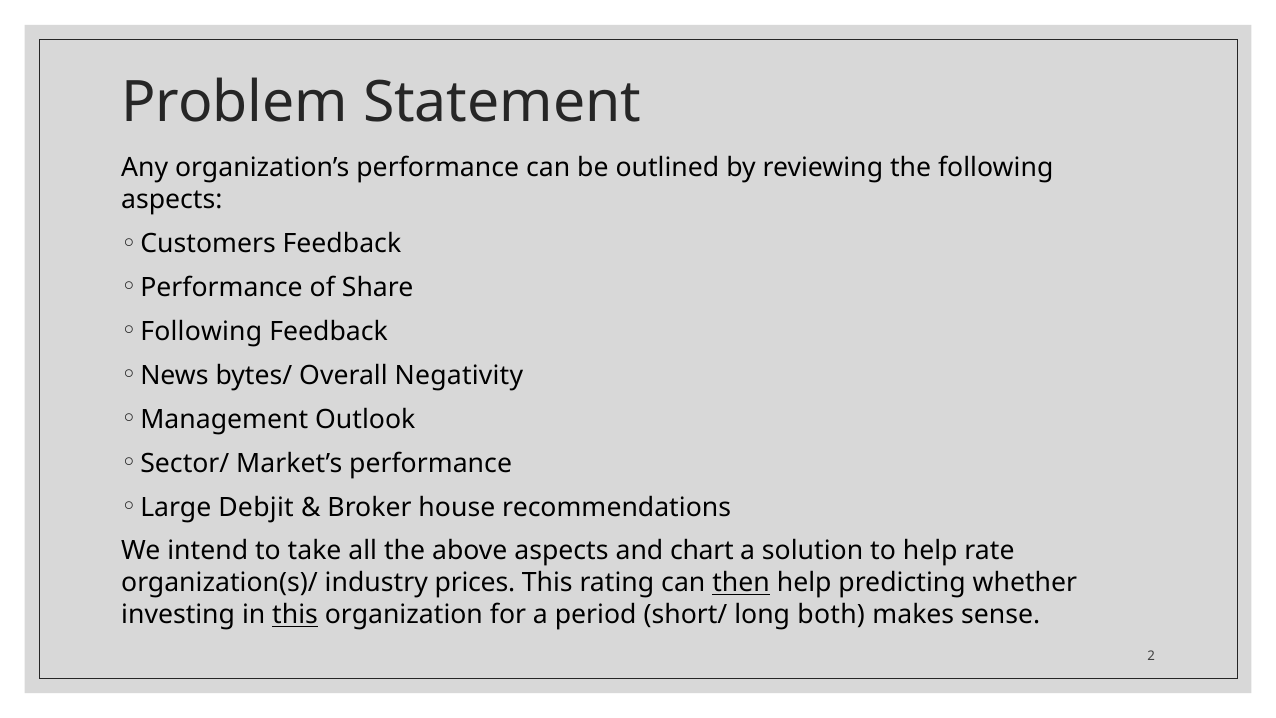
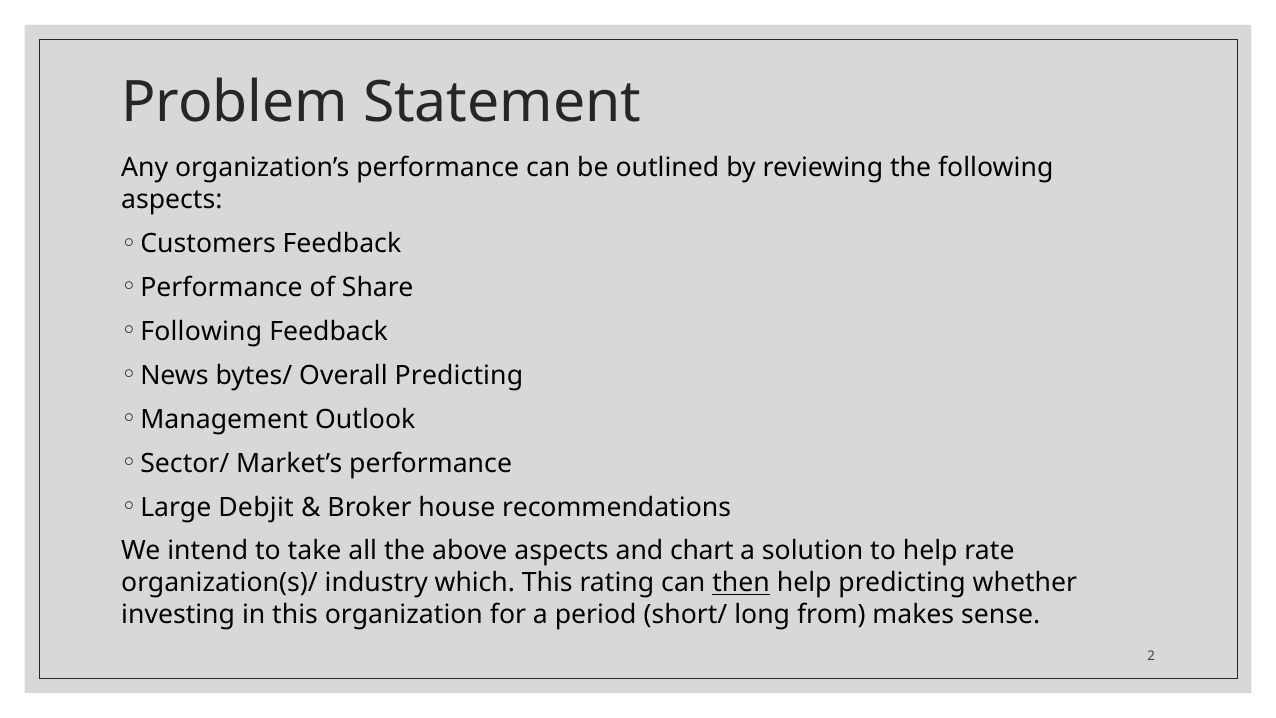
Overall Negativity: Negativity -> Predicting (459, 375)
prices: prices -> which (475, 583)
this underline: present -> none (295, 615)
both: both -> from (831, 615)
